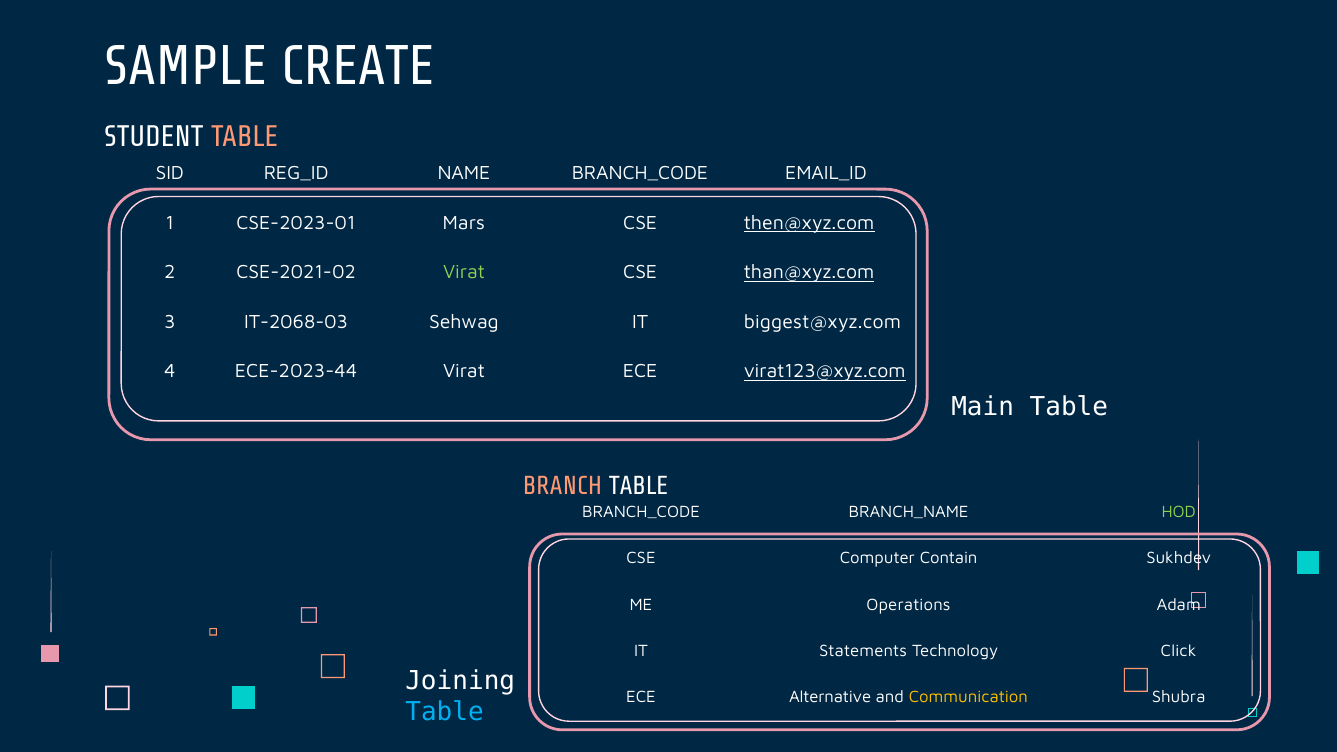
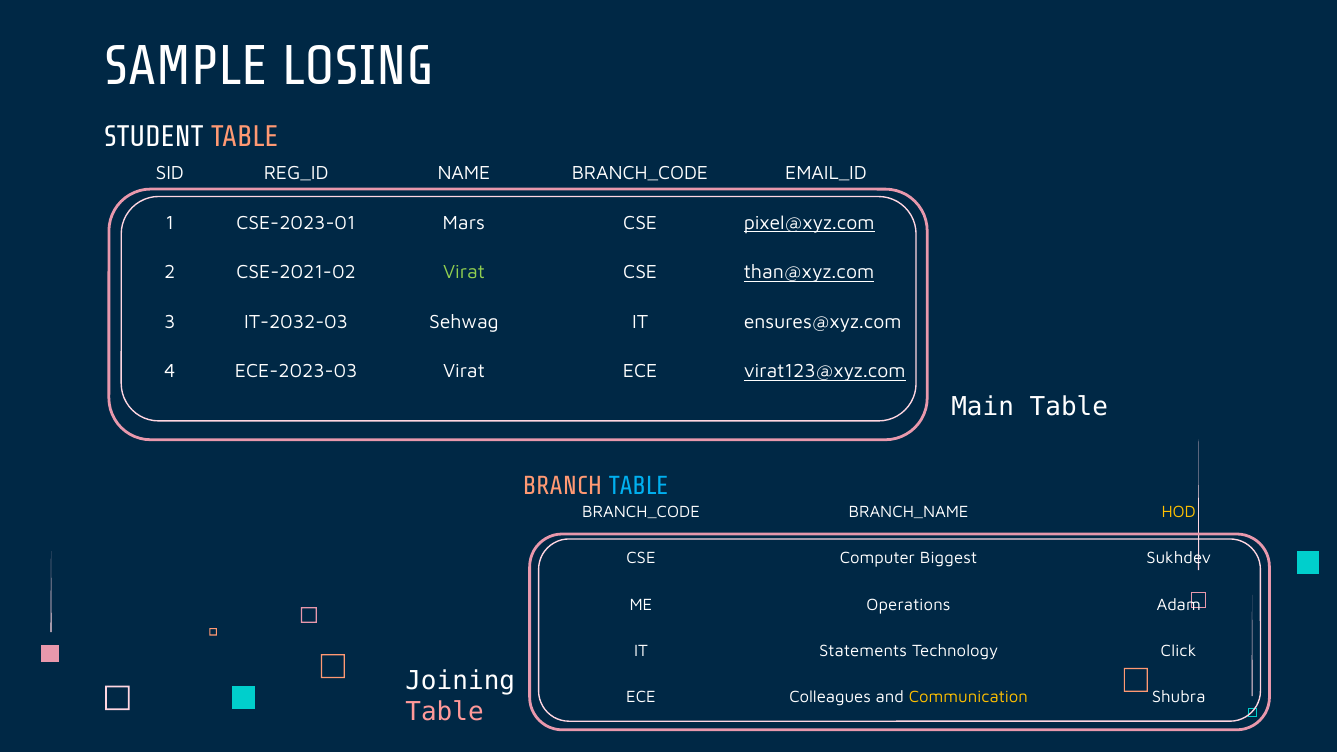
CREATE: CREATE -> LOSING (358, 66)
then@xyz.com: then@xyz.com -> pixel@xyz.com (809, 223)
IT-2068-03: IT-2068-03 -> IT-2032-03 (296, 322)
biggest@xyz.com: biggest@xyz.com -> ensures@xyz.com (823, 322)
ECE-2023-44: ECE-2023-44 -> ECE-2023-03 (296, 371)
TABLE colour: white -> light blue (639, 486)
HOD colour: light green -> yellow (1179, 512)
Contain: Contain -> Biggest (949, 558)
Alternative: Alternative -> Colleagues (830, 697)
Table colour: light blue -> pink (445, 712)
